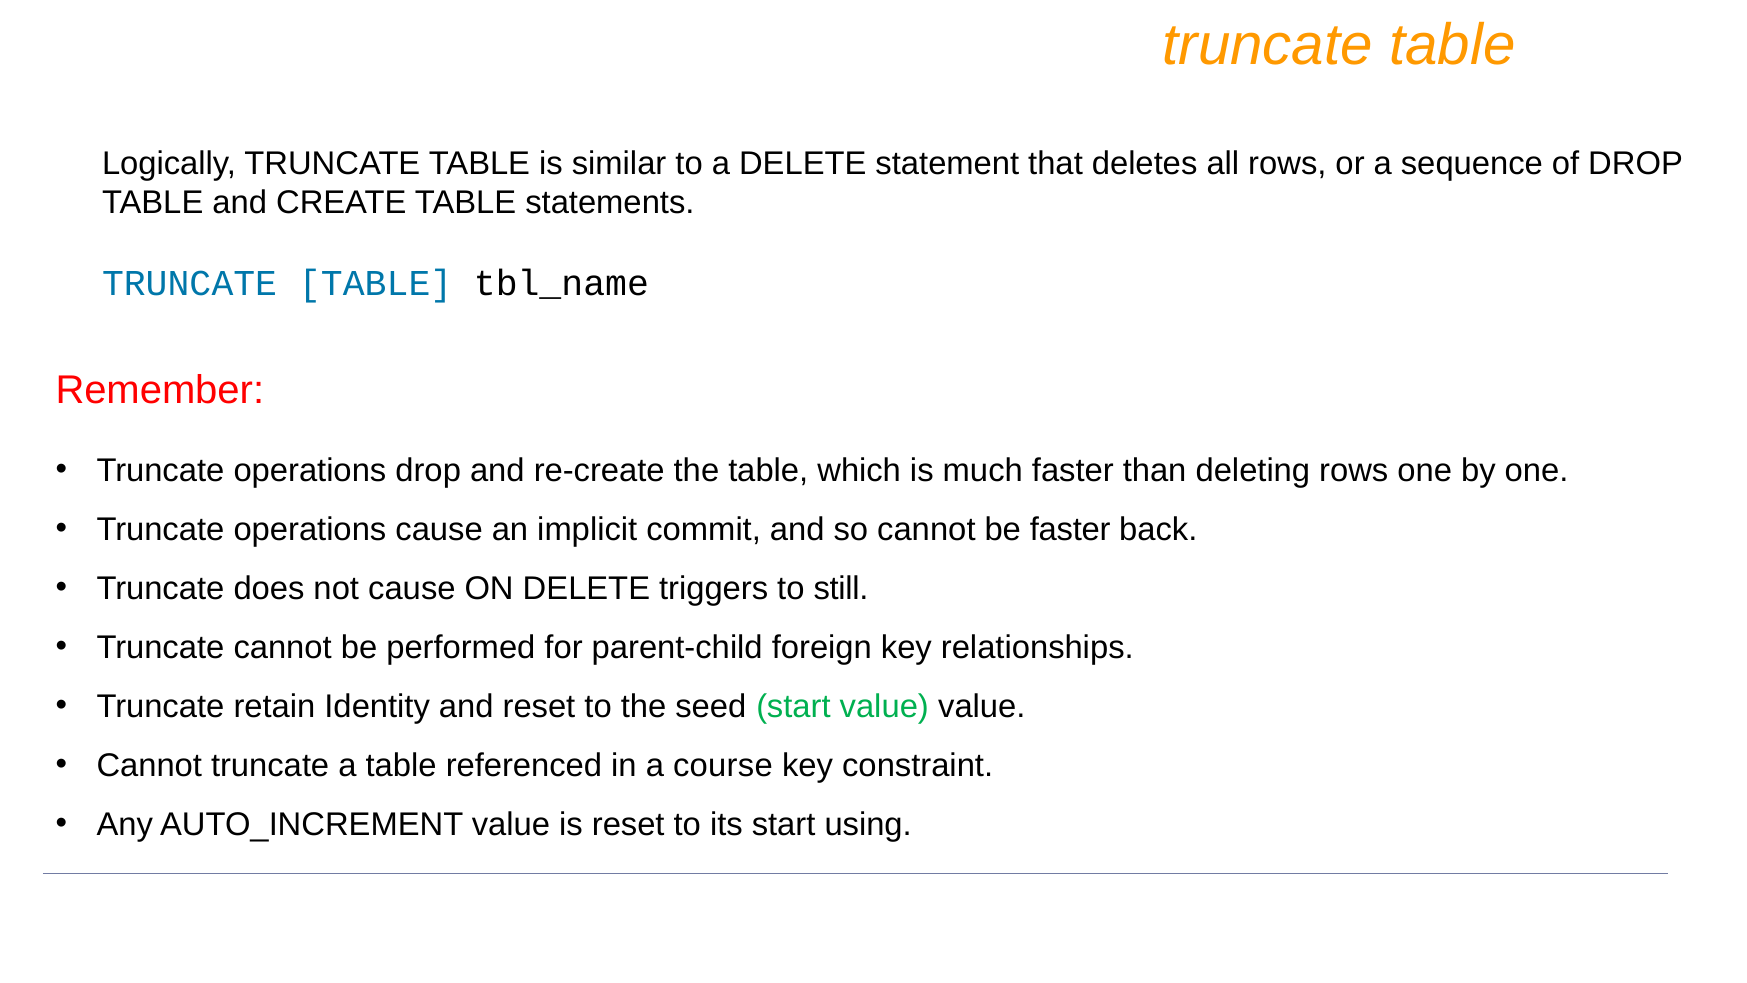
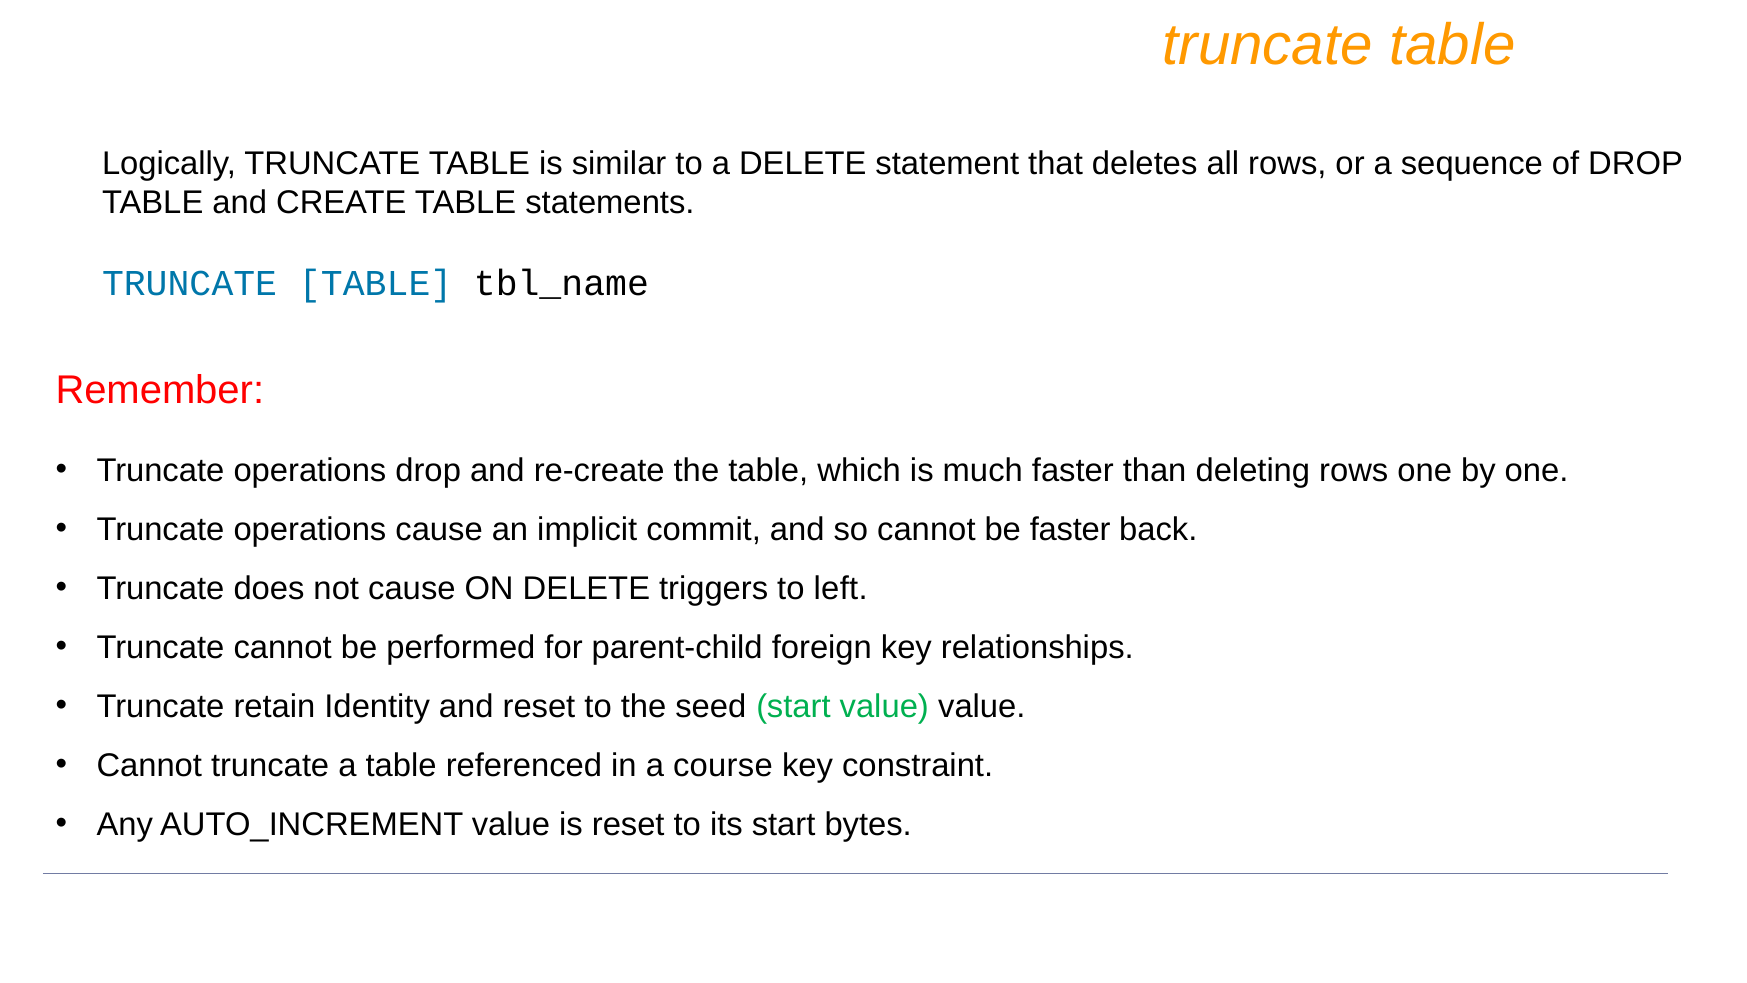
still: still -> left (841, 589)
using: using -> bytes (868, 824)
